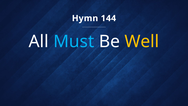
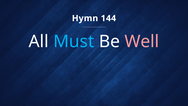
Well colour: yellow -> pink (142, 41)
